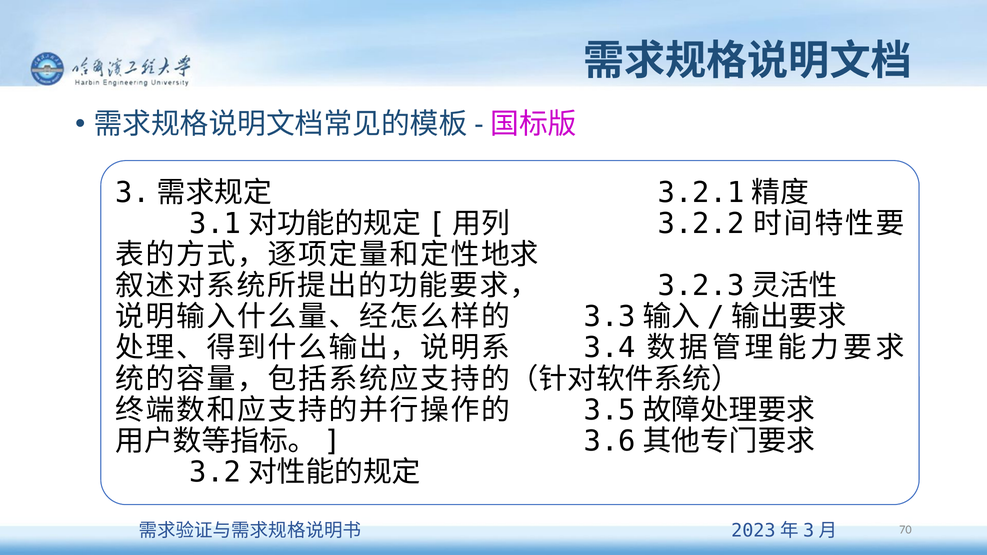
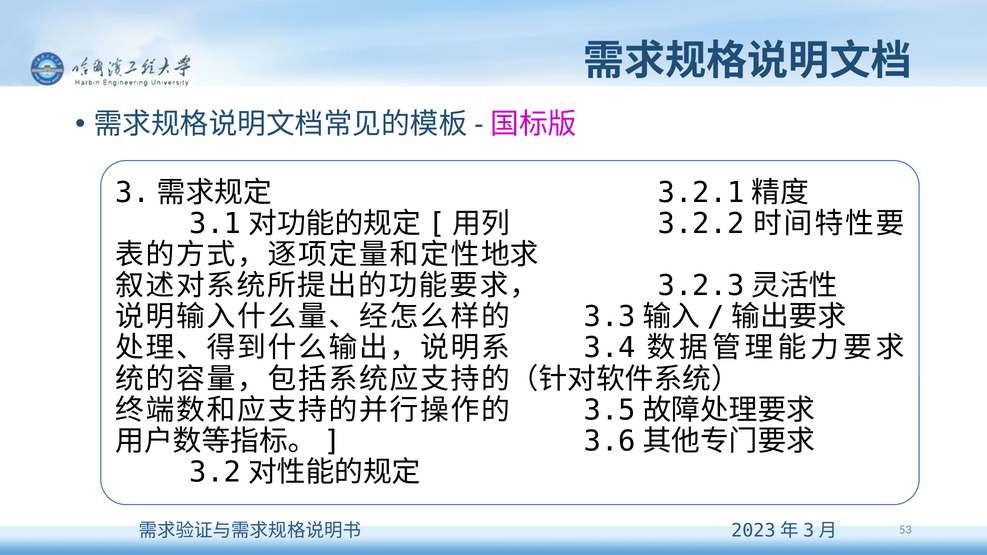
70: 70 -> 53 (905, 530)
